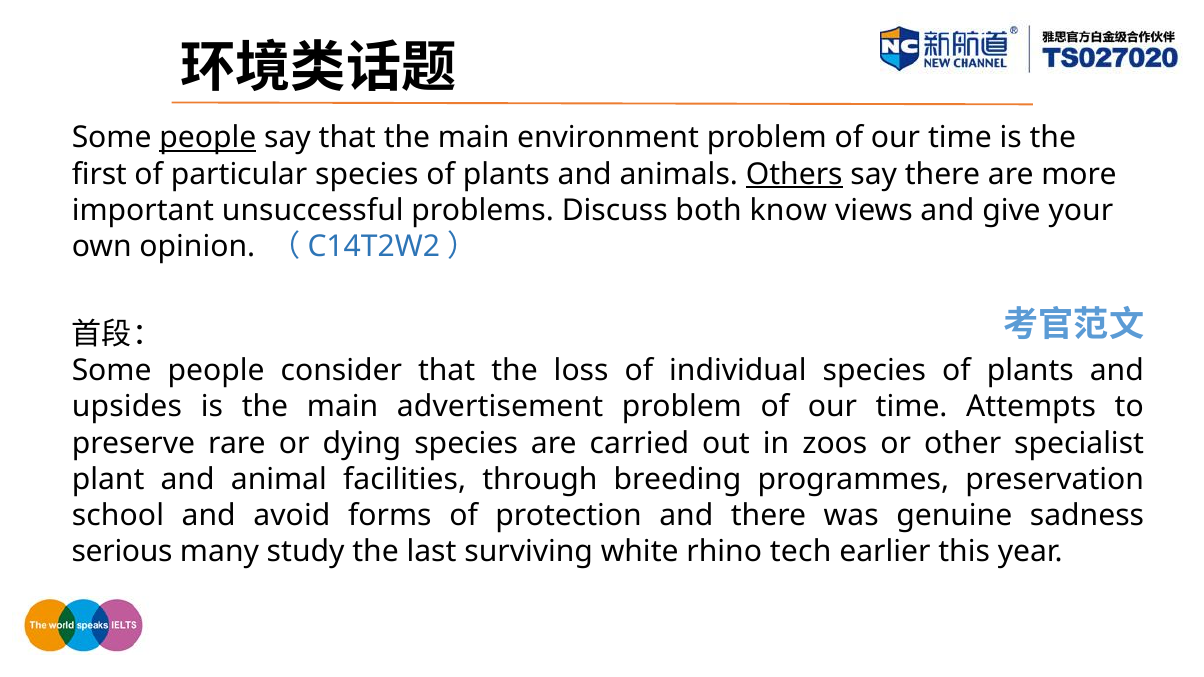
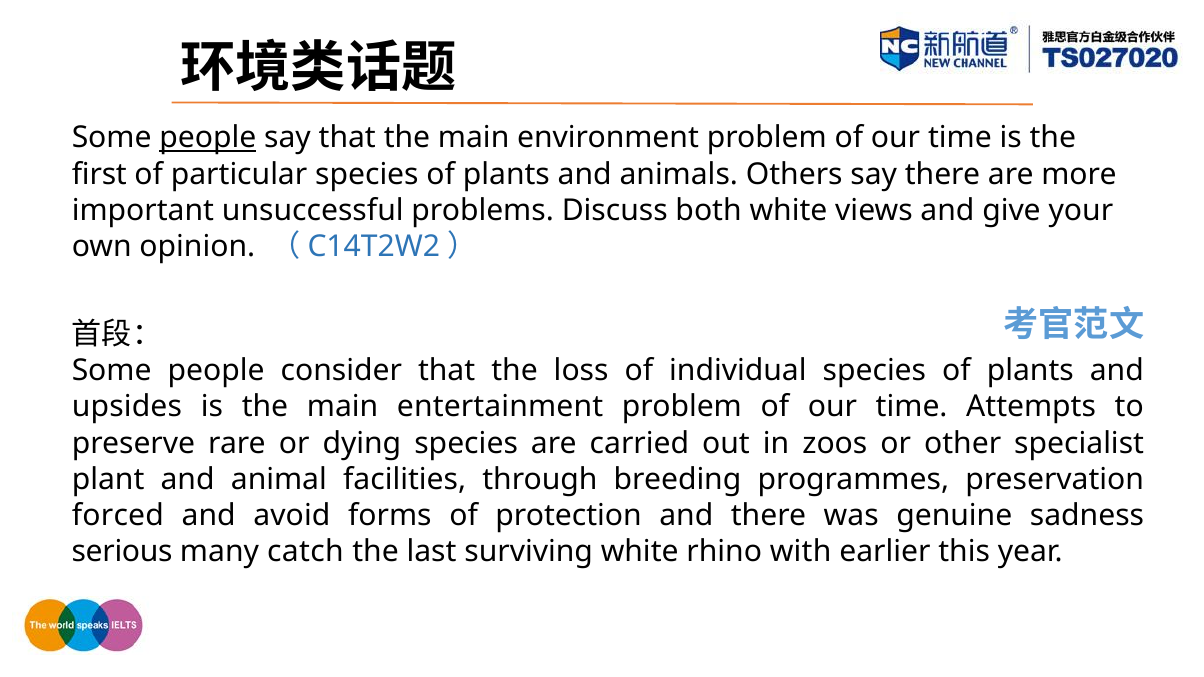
Others underline: present -> none (794, 174)
both know: know -> white (788, 210)
advertisement: advertisement -> entertainment (500, 407)
school: school -> forced (118, 515)
study: study -> catch (305, 552)
tech: tech -> with (801, 552)
